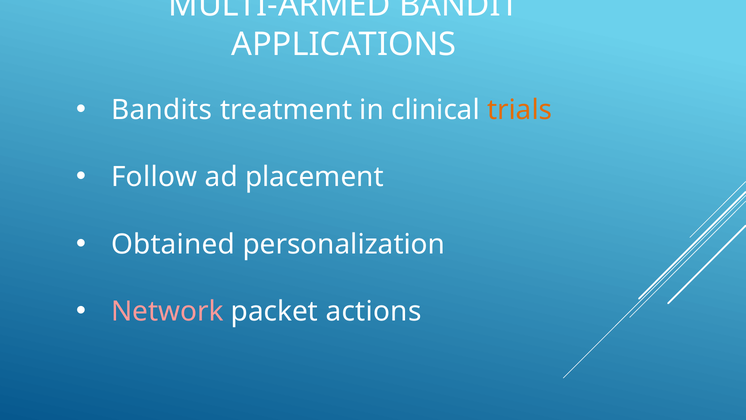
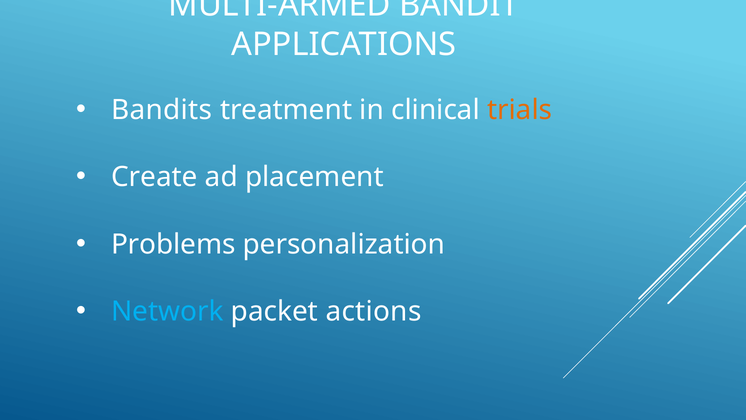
Follow: Follow -> Create (154, 177)
Obtained: Obtained -> Problems (173, 244)
Network colour: pink -> light blue (167, 311)
